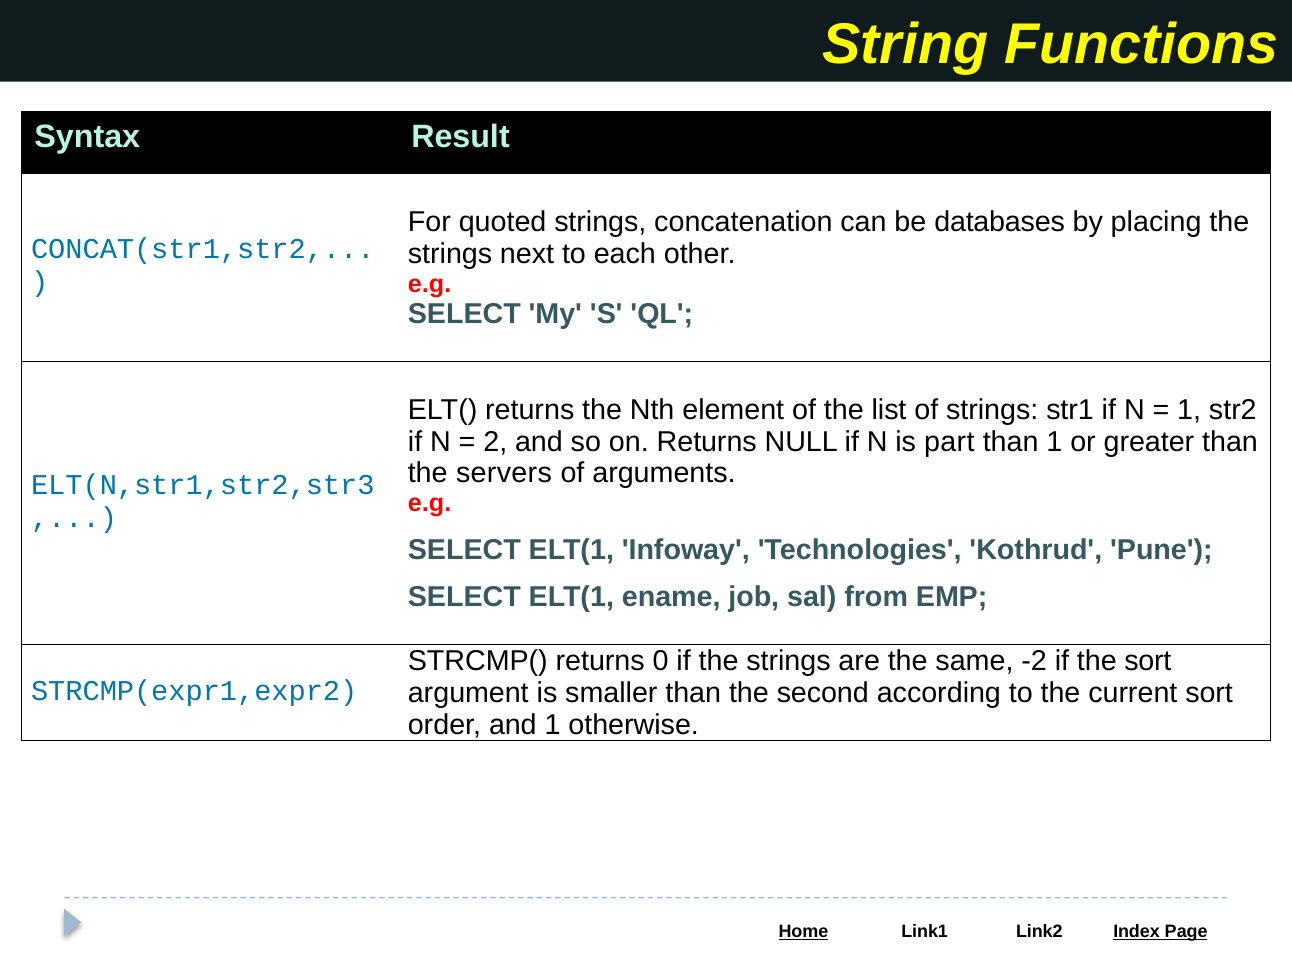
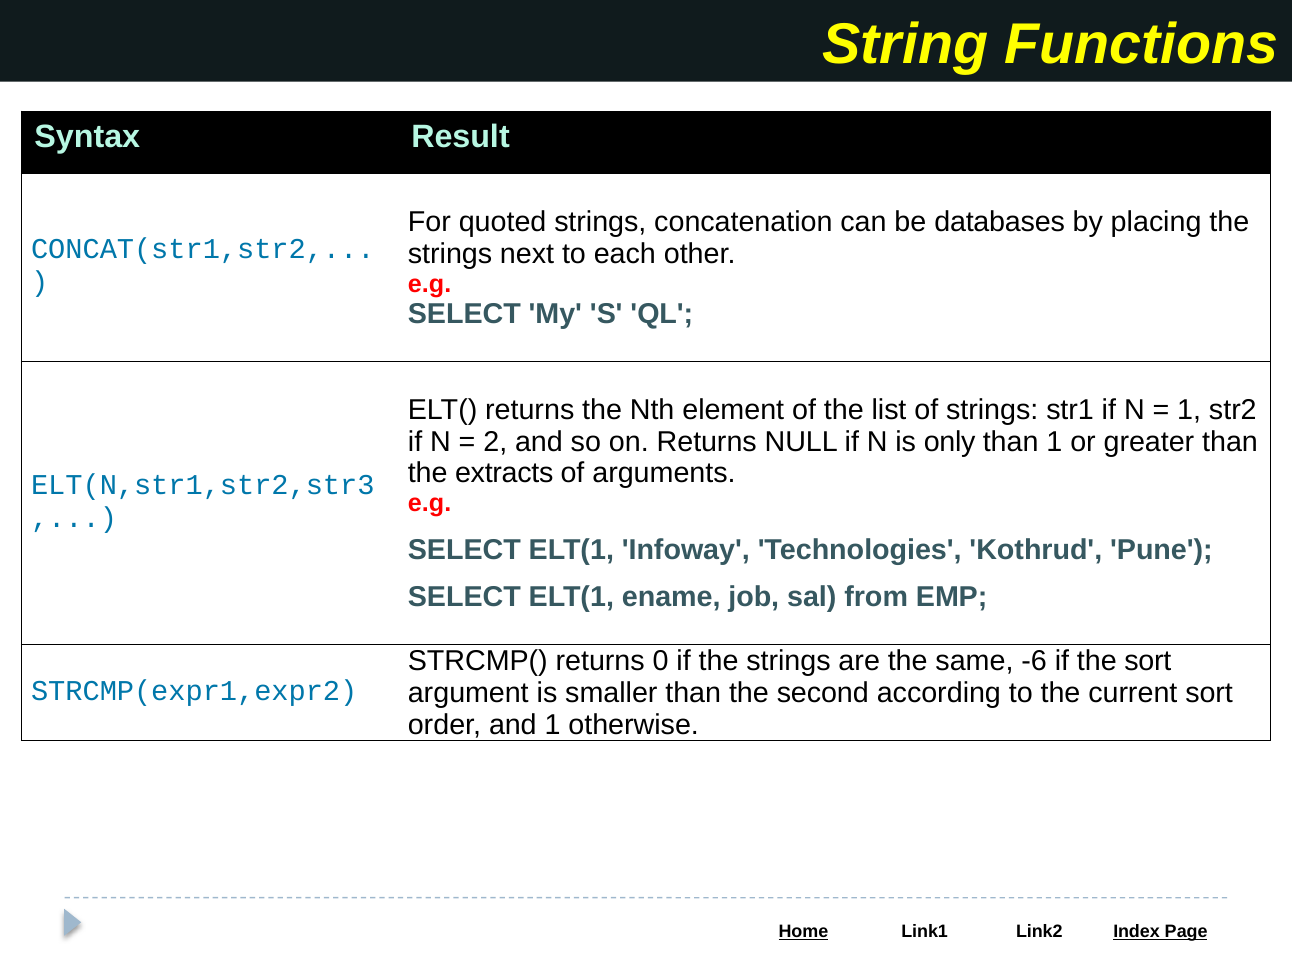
part: part -> only (950, 442)
servers: servers -> extracts (504, 474)
-2: -2 -> -6 (1034, 661)
